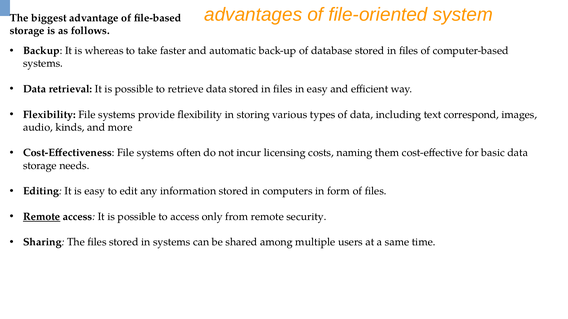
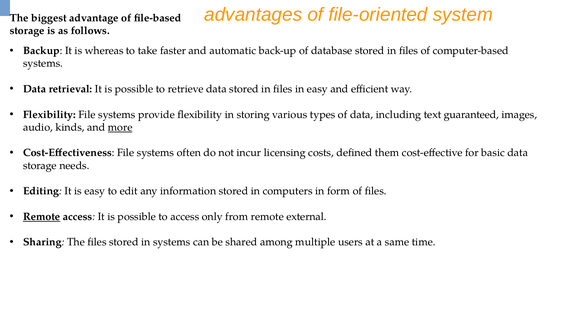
correspond: correspond -> guaranteed (471, 115)
more underline: none -> present (120, 127)
naming: naming -> defined (354, 153)
security: security -> external (307, 217)
